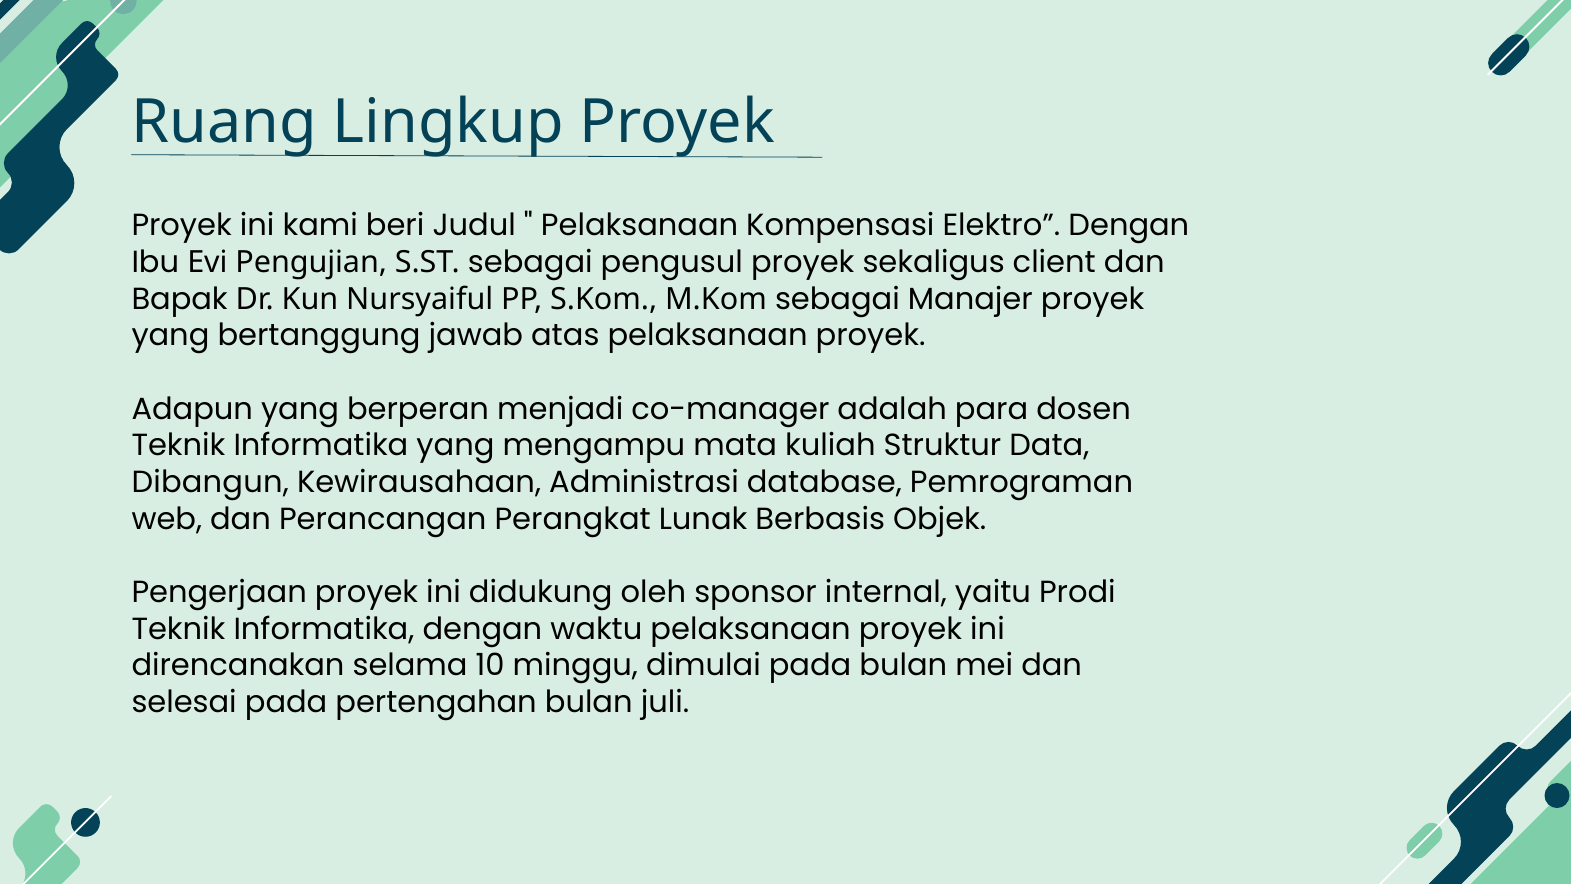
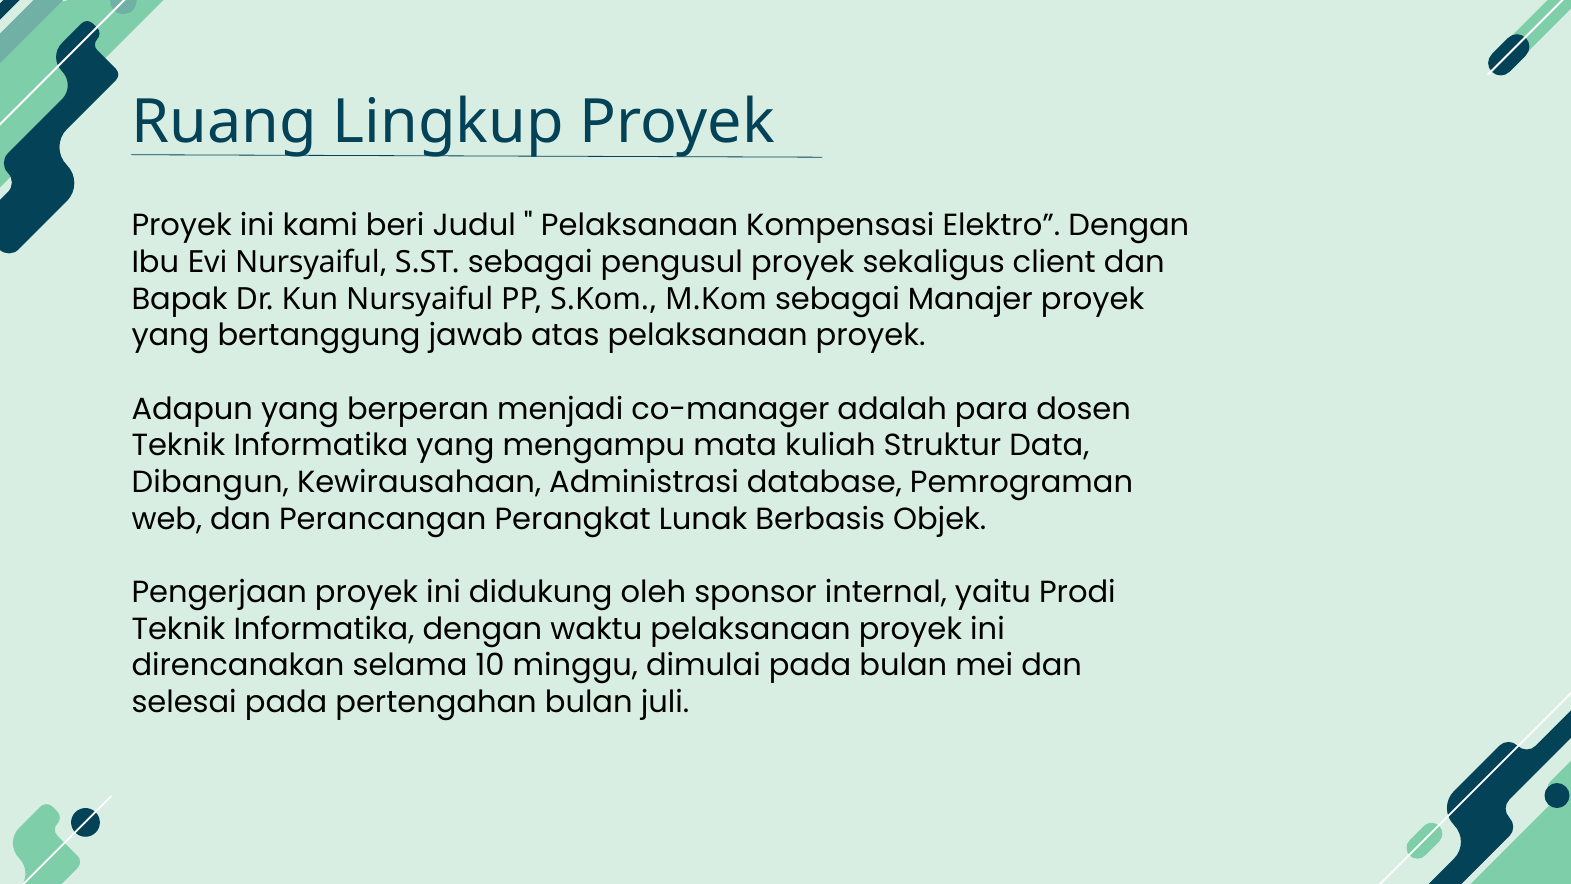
Evi Pengujian: Pengujian -> Nursyaiful (311, 262)
